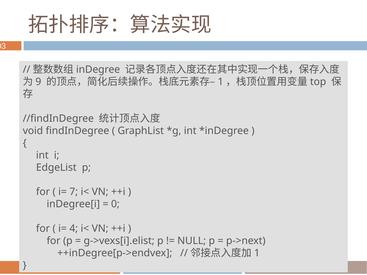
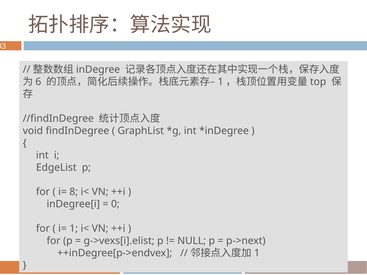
9: 9 -> 6 (38, 82)
7: 7 -> 8 (74, 192)
i= 4: 4 -> 1 (74, 229)
